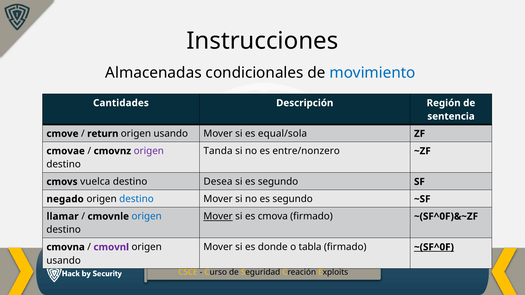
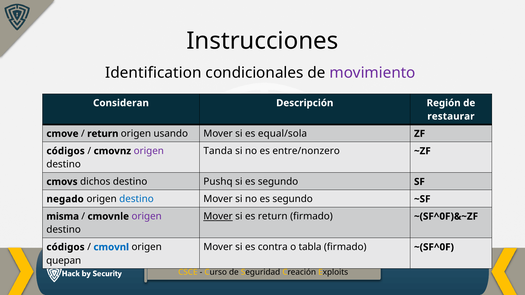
Almacenadas: Almacenadas -> Identification (153, 73)
movimiento colour: blue -> purple (373, 73)
Cantidades: Cantidades -> Consideran (121, 103)
sentencia: sentencia -> restaurar (451, 116)
cmovae: cmovae -> códigos (66, 151)
vuelca: vuelca -> dichos (95, 182)
Desea: Desea -> Pushq (218, 182)
es cmova: cmova -> return (273, 217)
llamar: llamar -> misma (63, 217)
origen colour: blue -> purple (147, 217)
donde: donde -> contra (273, 247)
~(SF^0F underline: present -> none (434, 247)
cmovna: cmovna -> códigos (66, 247)
cmovnl colour: purple -> blue (111, 247)
usando: usando -> quepan (64, 261)
